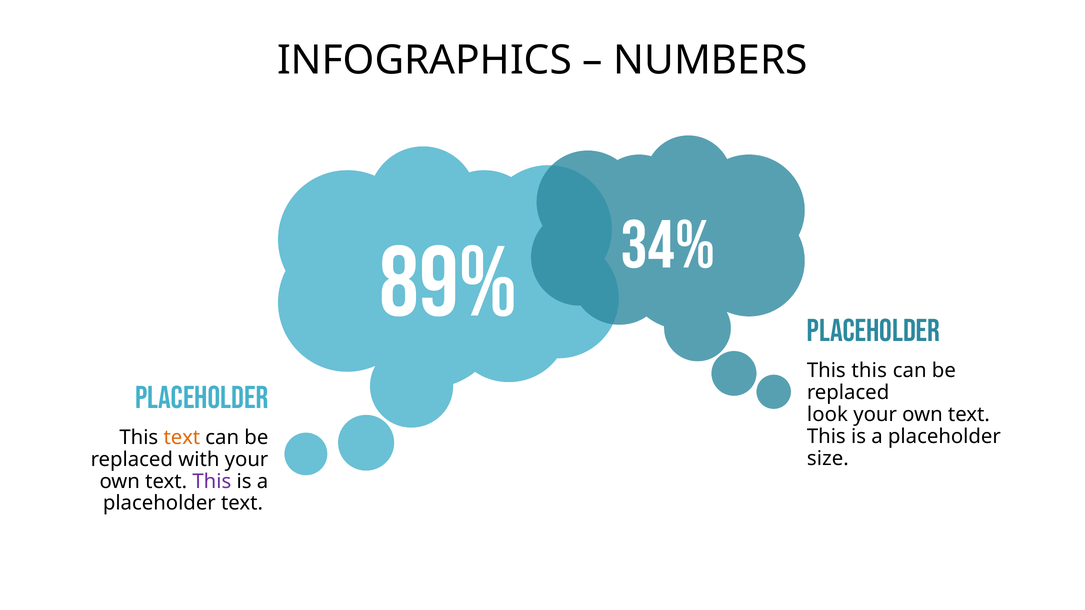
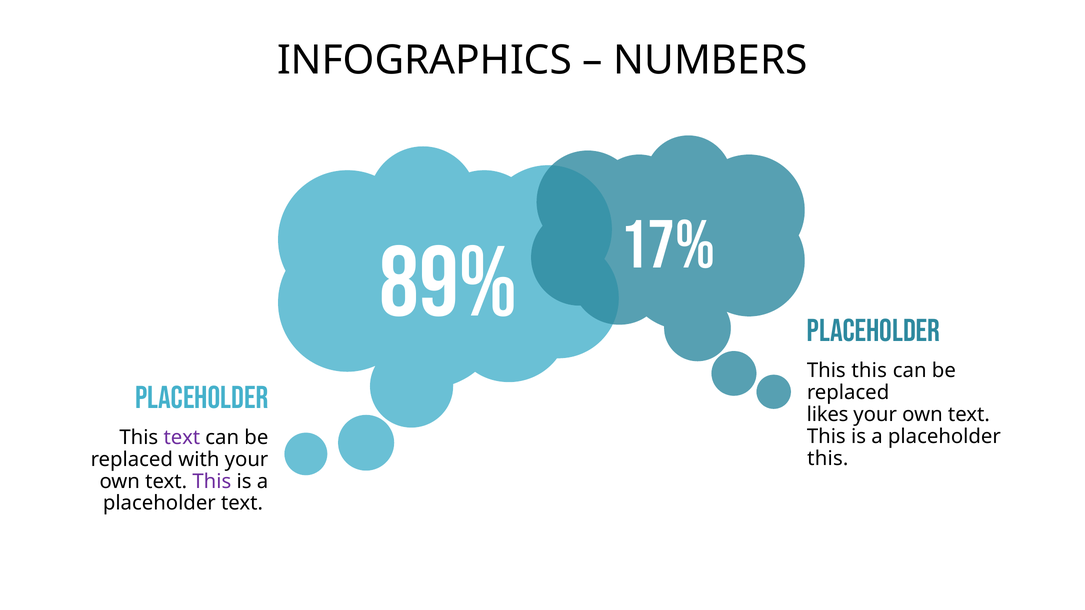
34%: 34% -> 17% (668, 246)
look: look -> likes (828, 415)
text colour: orange -> purple (182, 438)
size: size -> this (828, 459)
